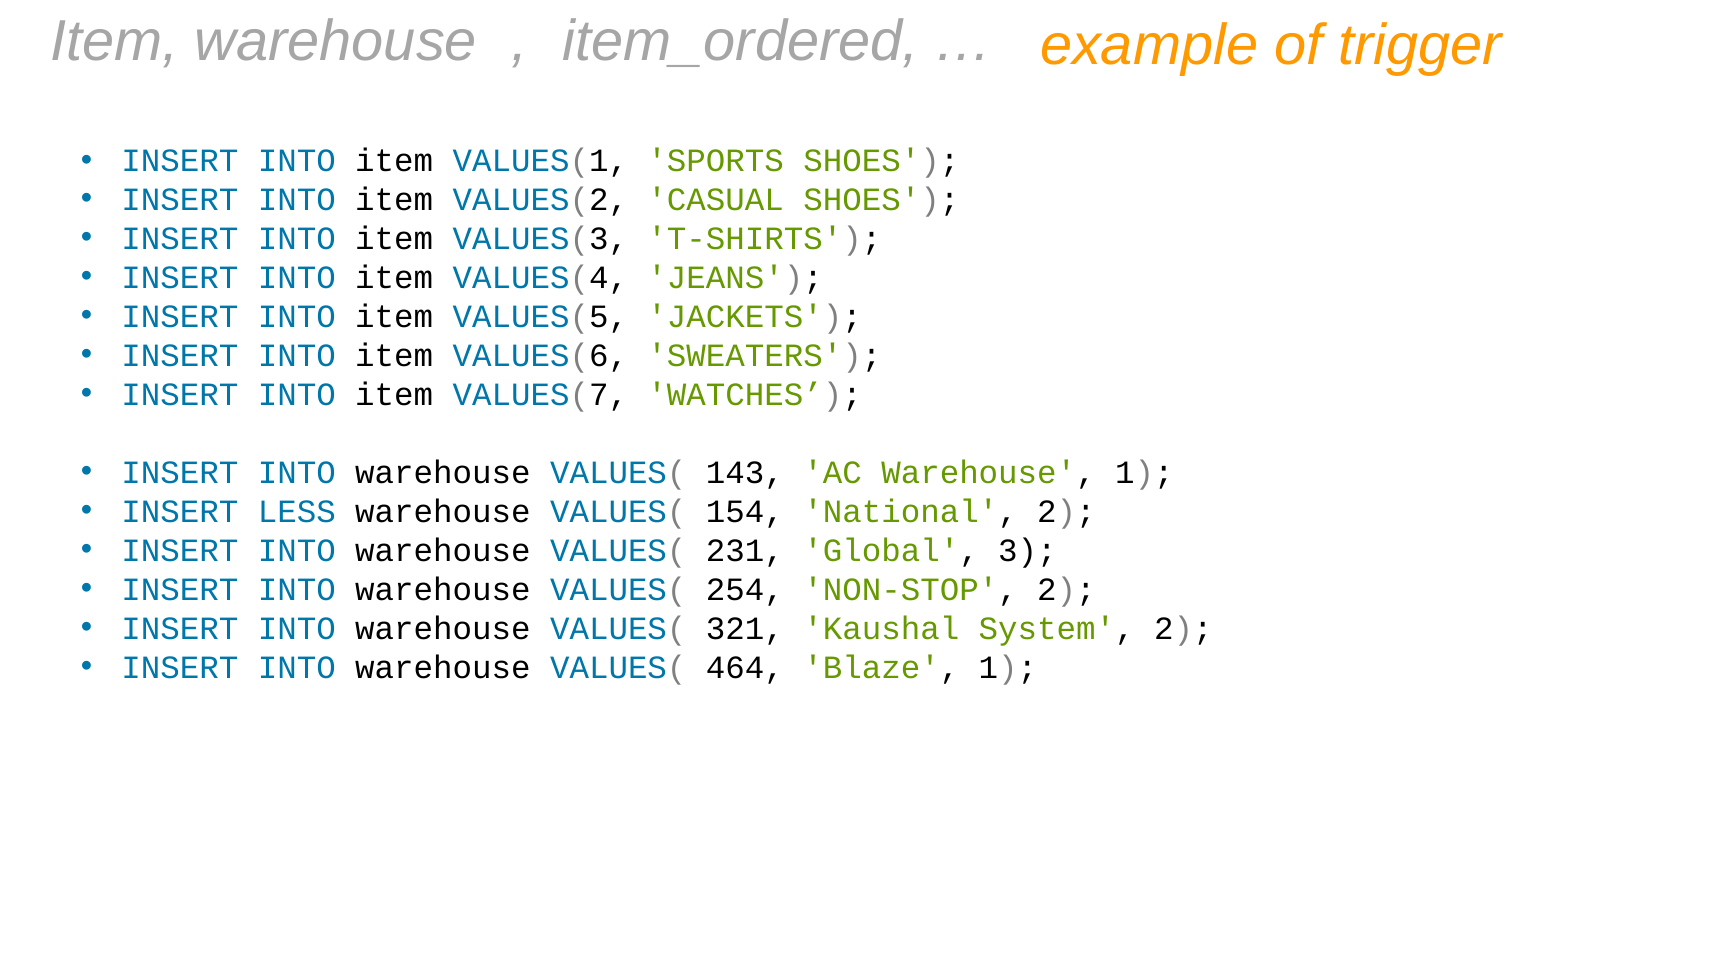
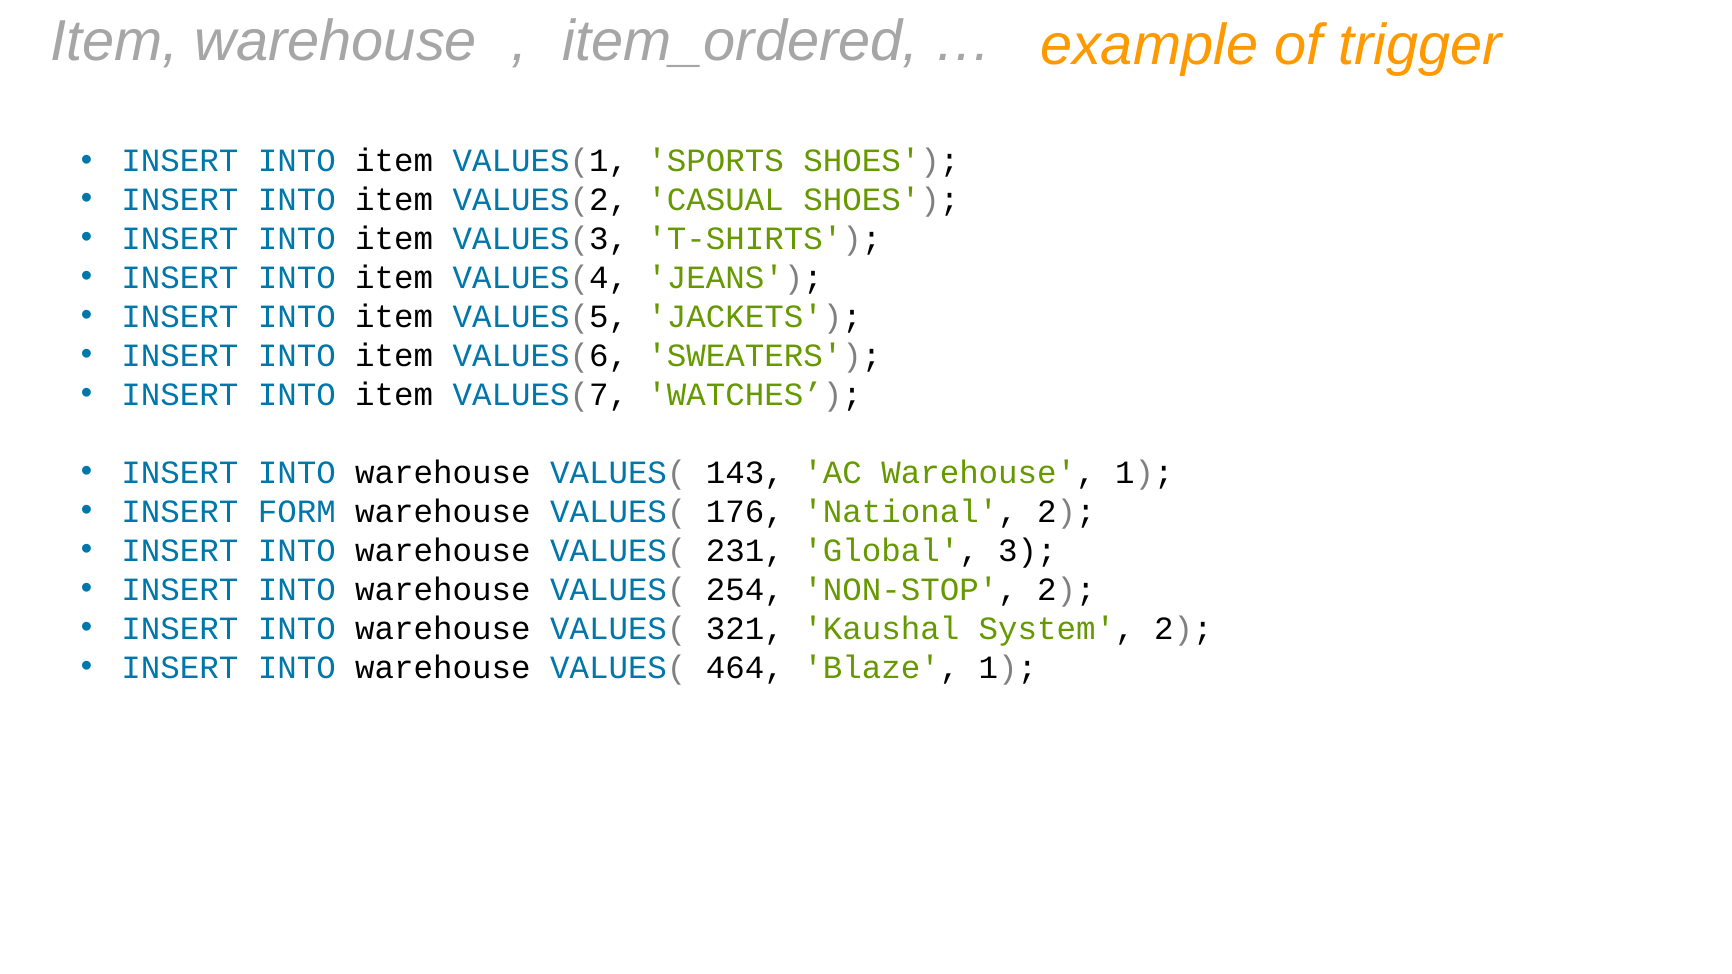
LESS: LESS -> FORM (297, 512)
154: 154 -> 176 (745, 512)
